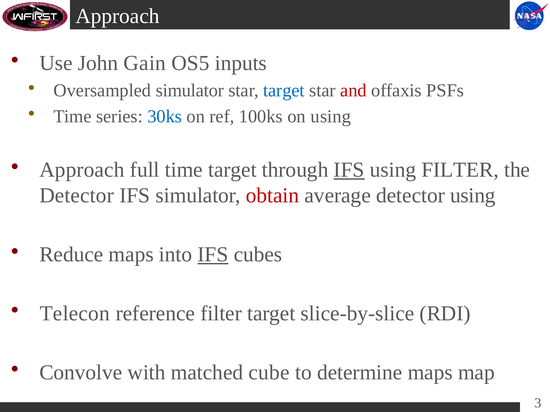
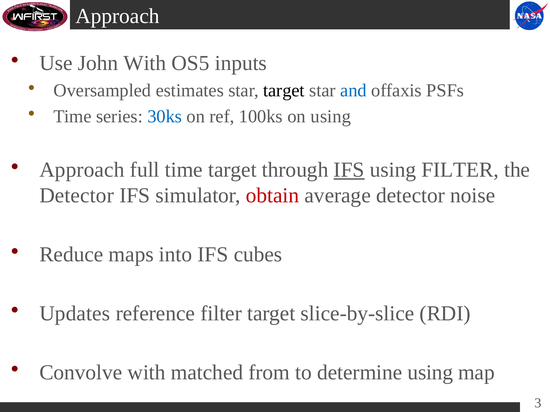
John Gain: Gain -> With (145, 63)
Oversampled simulator: simulator -> estimates (190, 91)
target colour: blue -> black (284, 91)
and colour: red -> blue (353, 91)
detector using: using -> noise (473, 196)
IFS underline: present -> none (213, 255)
Telecon: Telecon -> Updates (75, 314)
cube: cube -> from (269, 373)
determine maps: maps -> using (430, 373)
